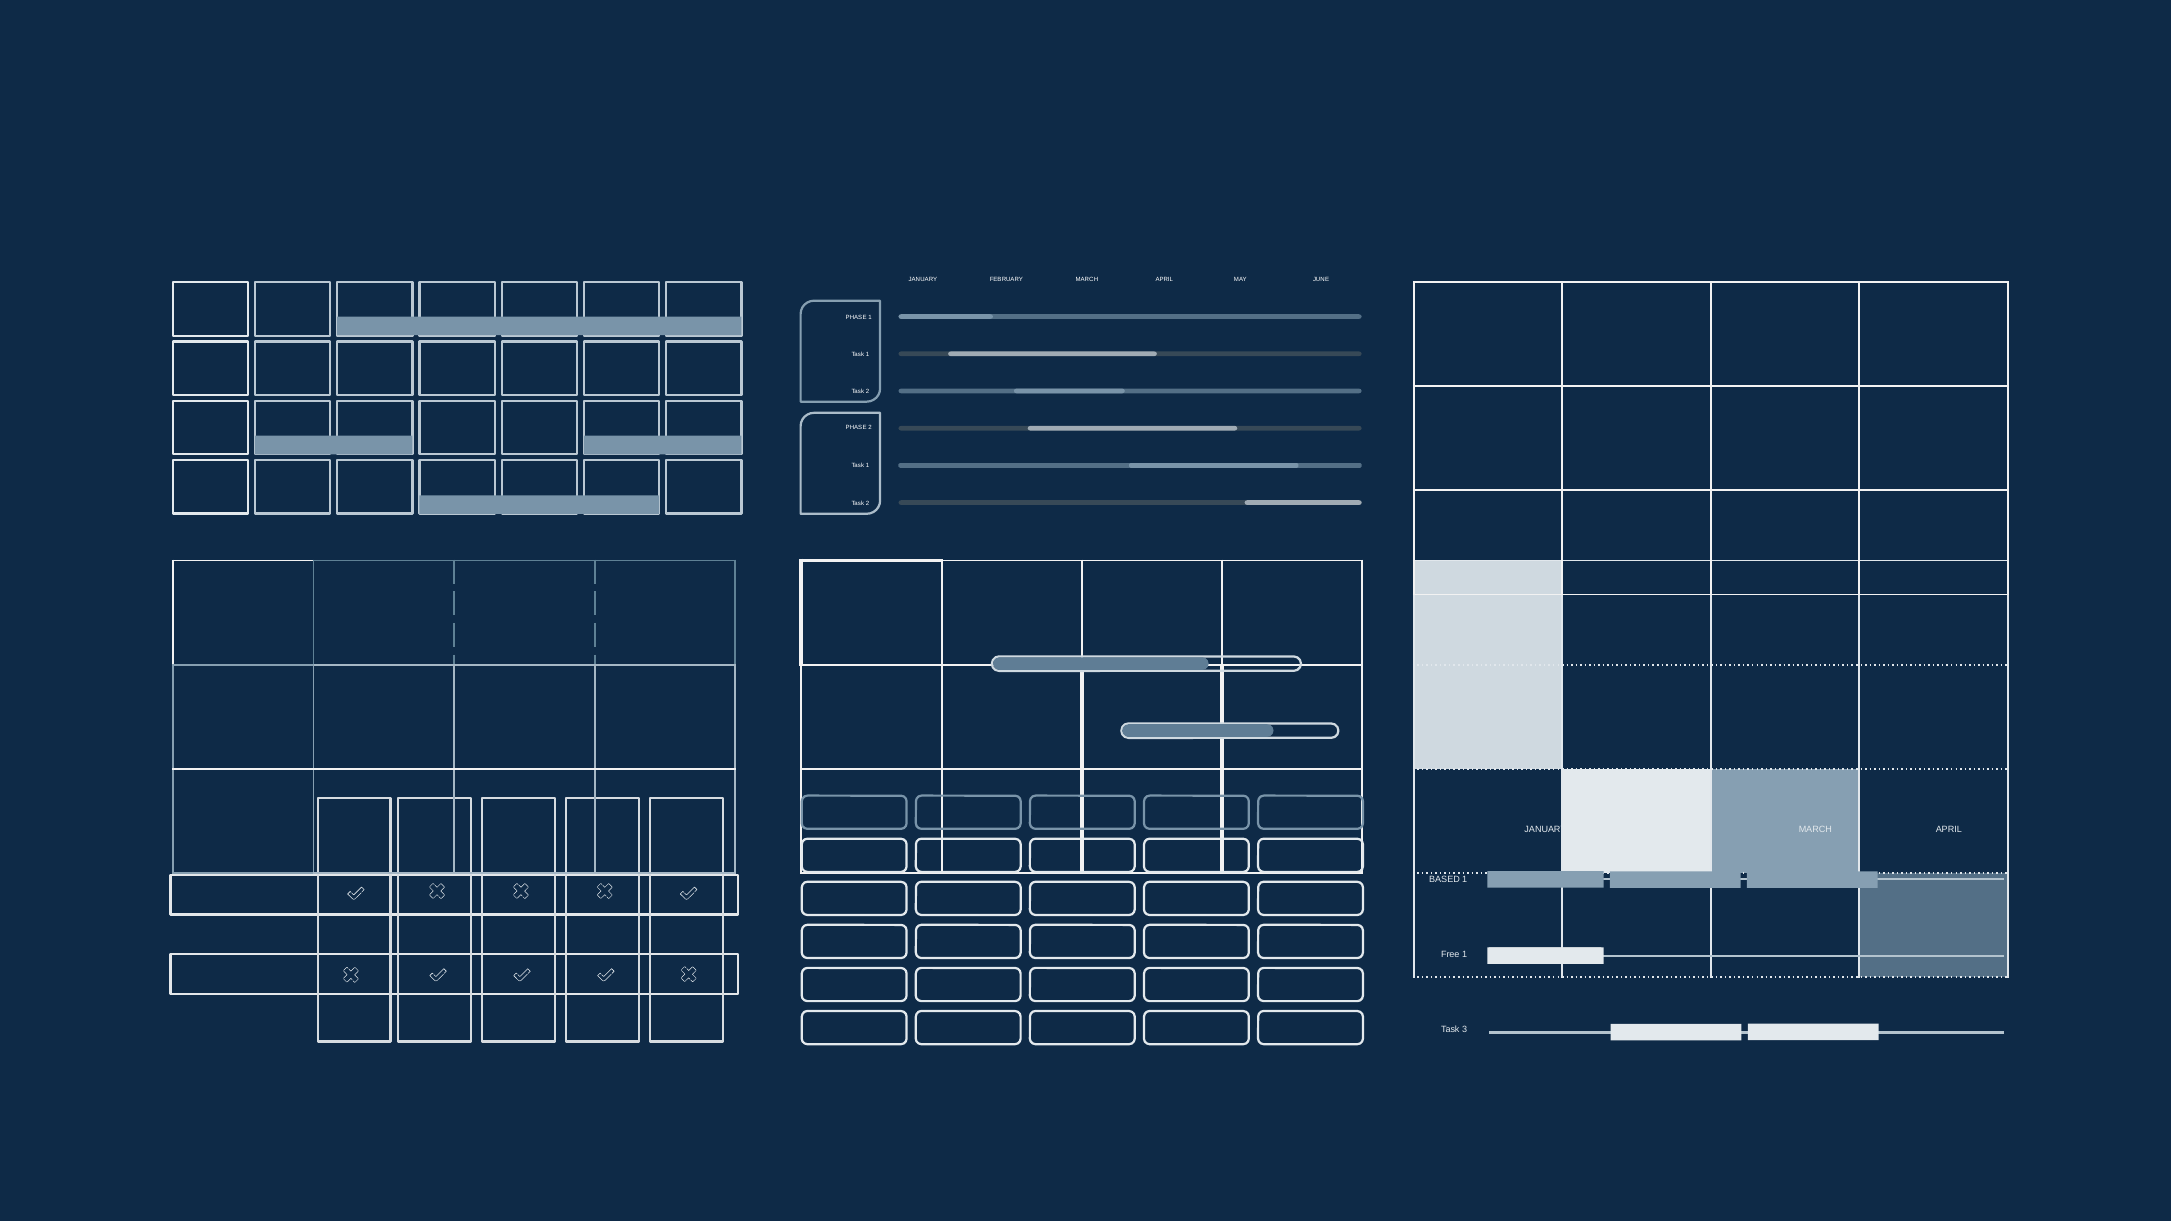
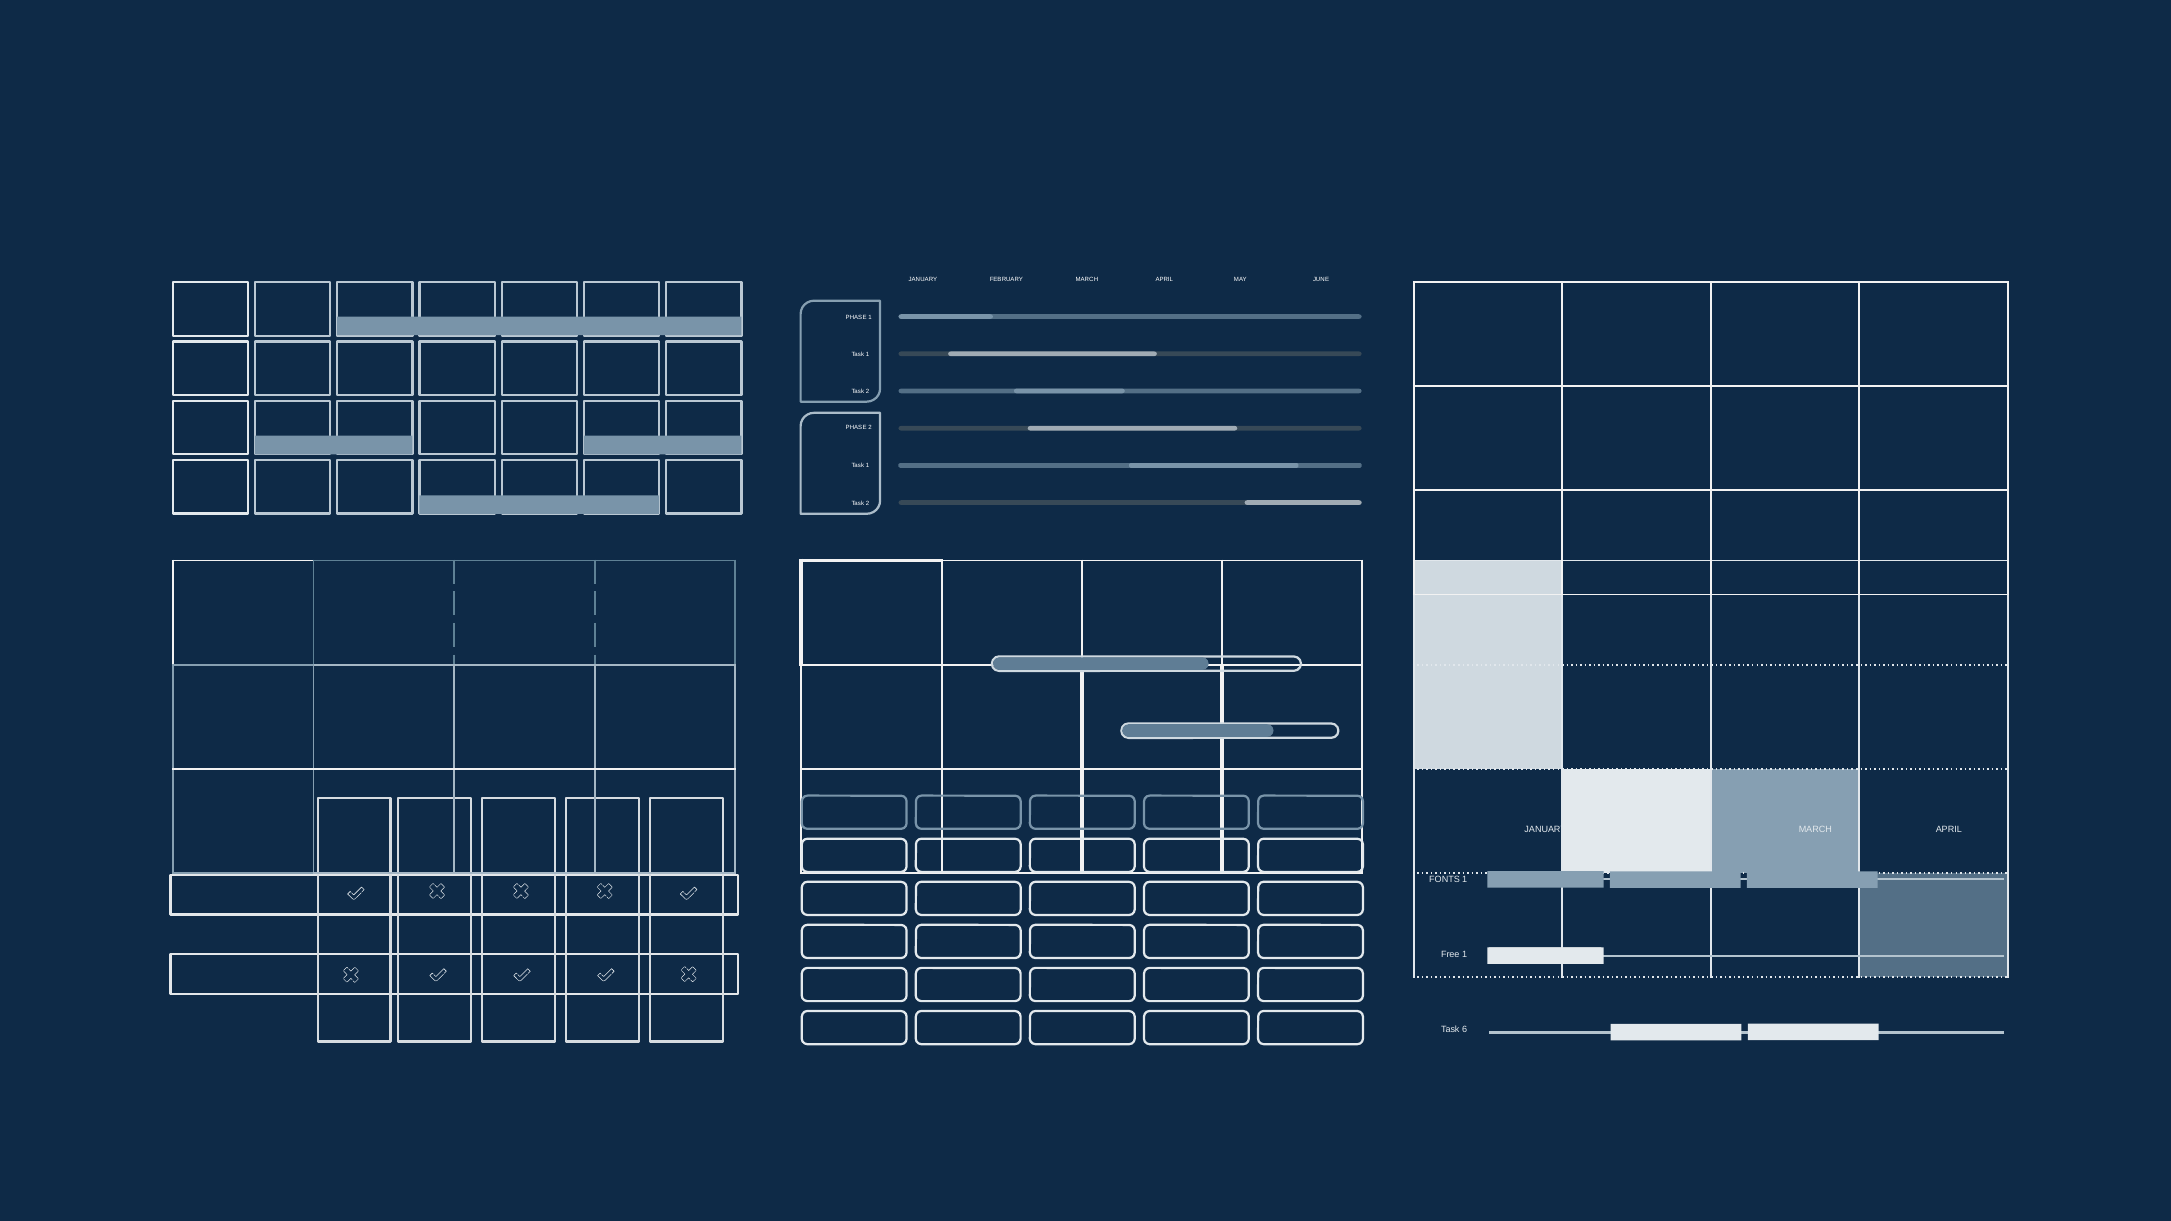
BASED: BASED -> FONTS (1445, 880)
3: 3 -> 6 (1465, 1030)
